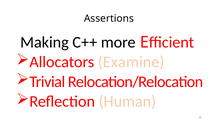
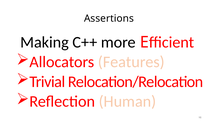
Examine: Examine -> Features (131, 62)
